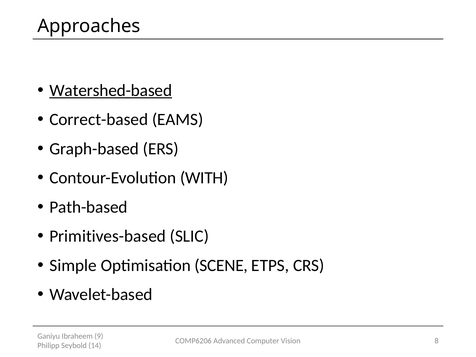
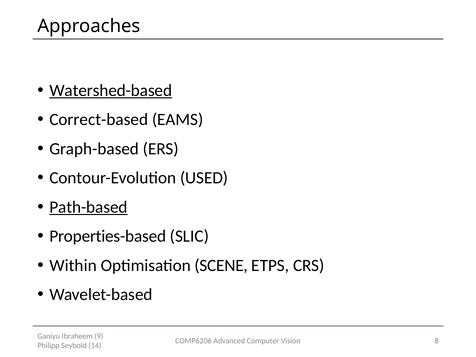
WITH: WITH -> USED (204, 178)
Path-based underline: none -> present (88, 207)
Primitives-based: Primitives-based -> Properties-based (108, 236)
Simple: Simple -> Within (73, 265)
